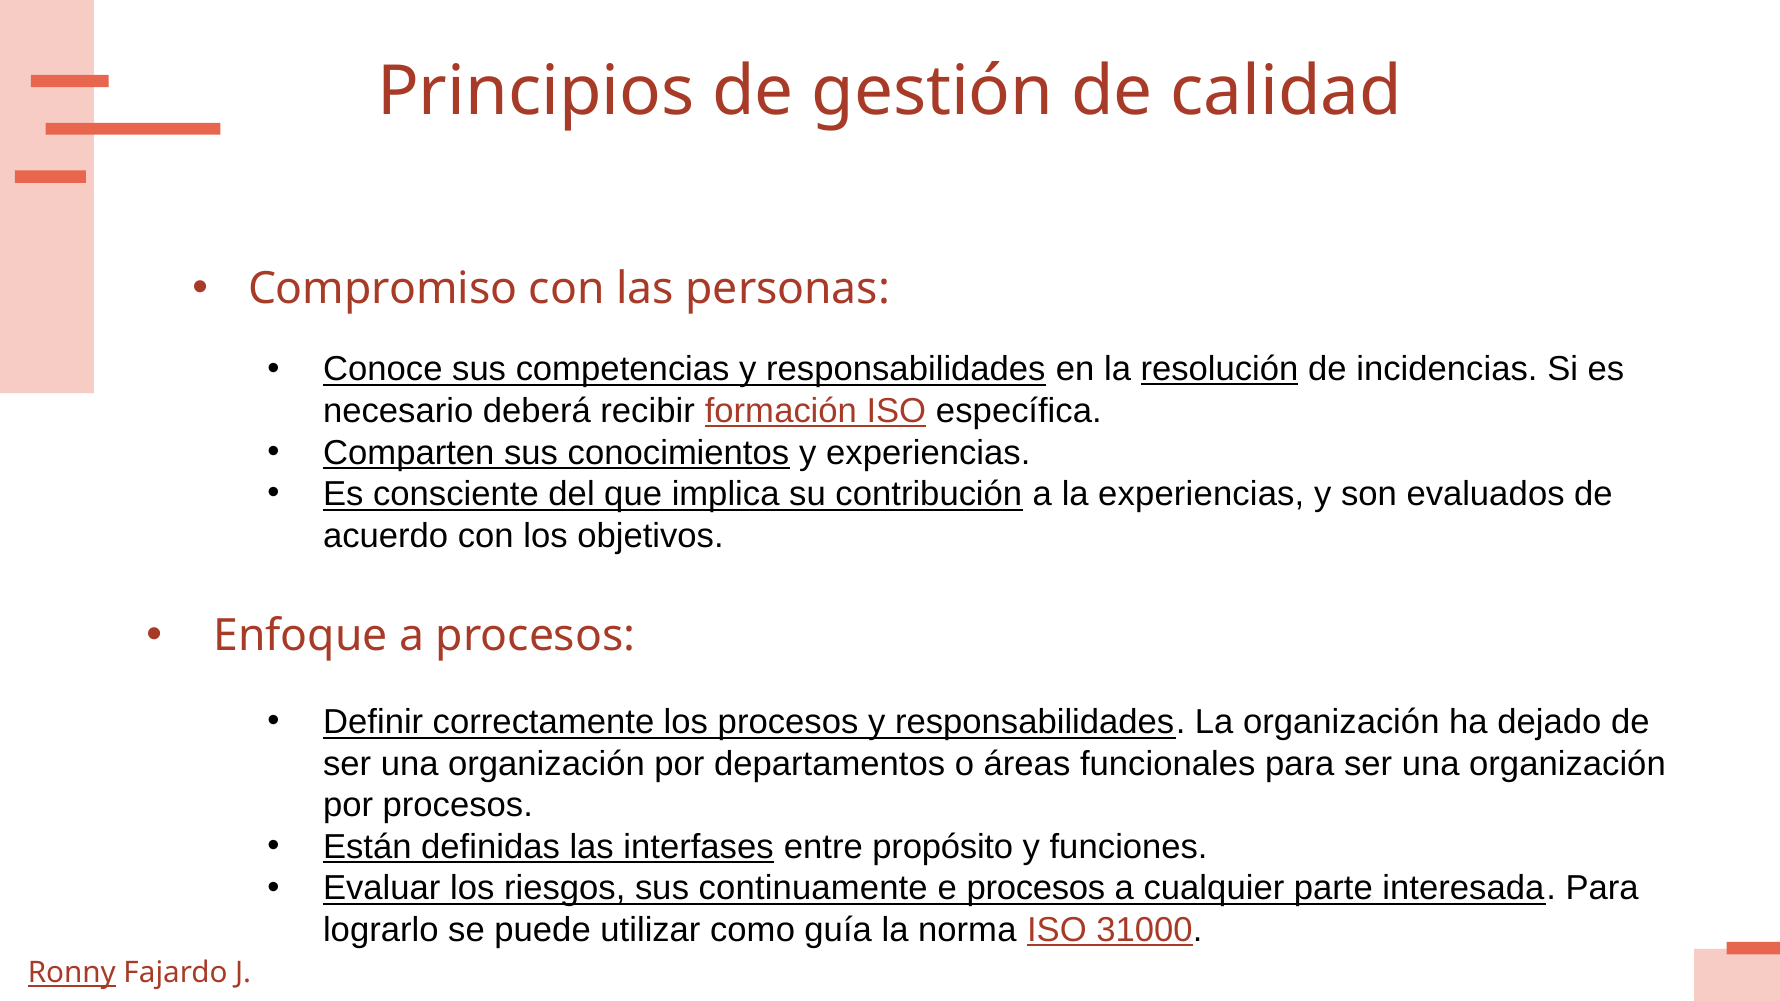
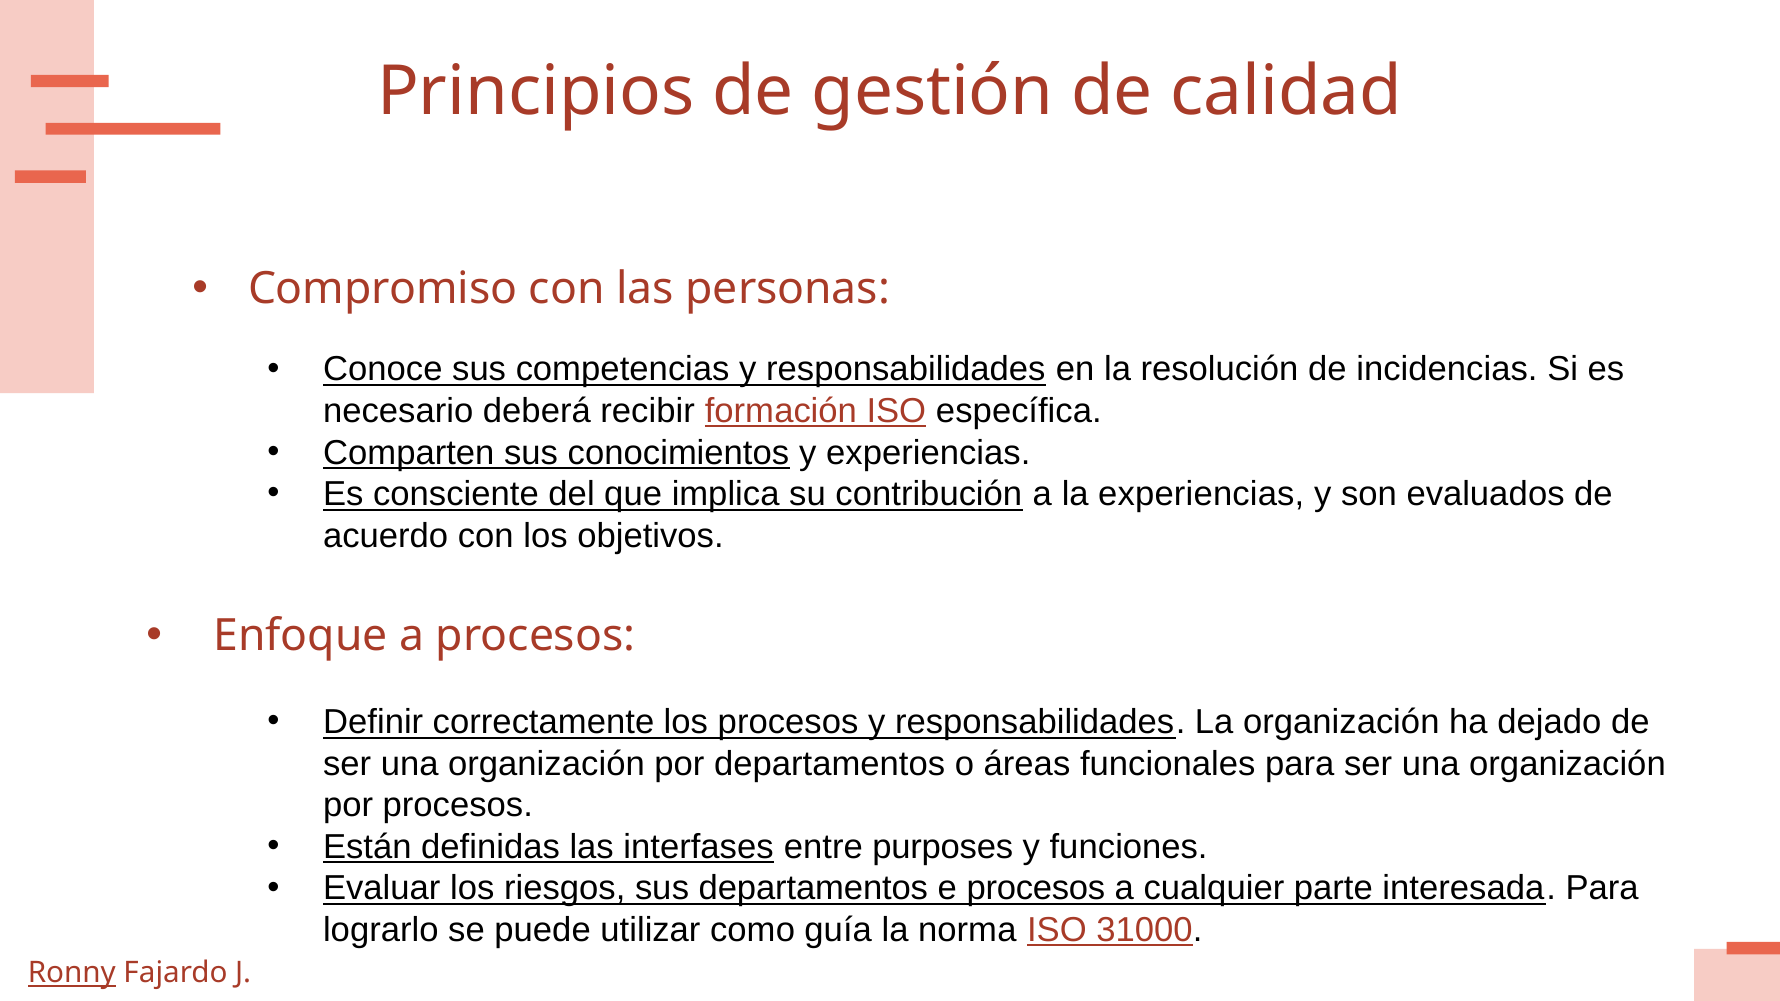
resolución underline: present -> none (1220, 370)
propósito: propósito -> purposes (943, 847)
sus continuamente: continuamente -> departamentos (813, 889)
